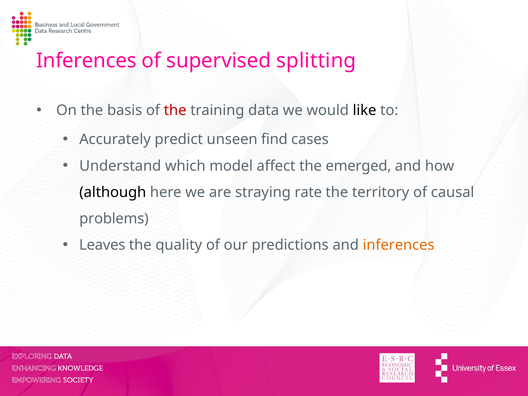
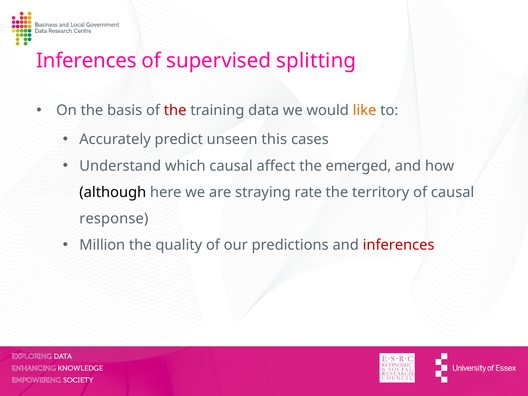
like colour: black -> orange (365, 110)
find: find -> this (274, 139)
which model: model -> causal (231, 166)
problems: problems -> response (114, 219)
Leaves: Leaves -> Million (102, 245)
inferences colour: orange -> red (399, 245)
